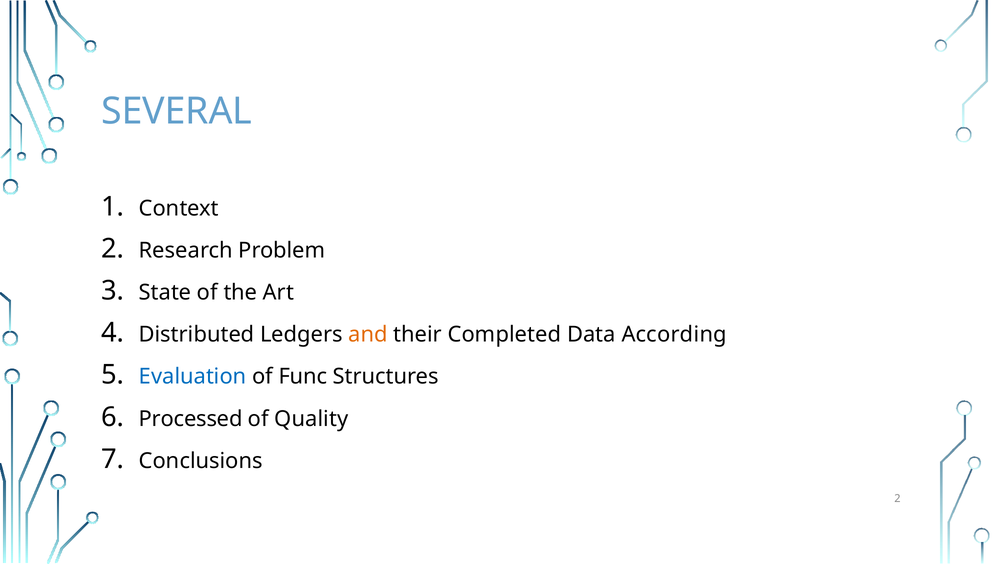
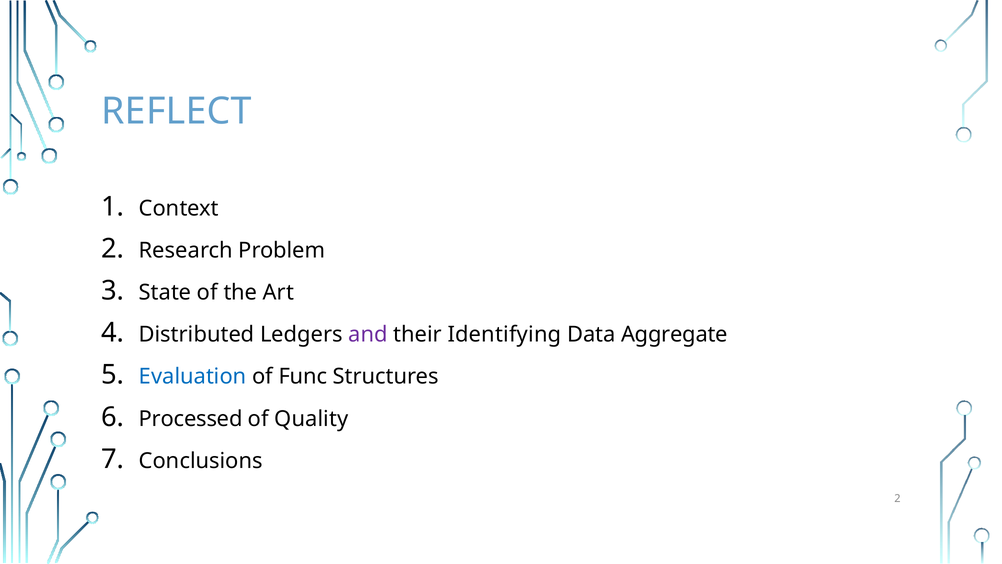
SEVERAL: SEVERAL -> REFLECT (177, 111)
and colour: orange -> purple (368, 335)
Completed: Completed -> Identifying (504, 335)
According: According -> Aggregate (674, 335)
